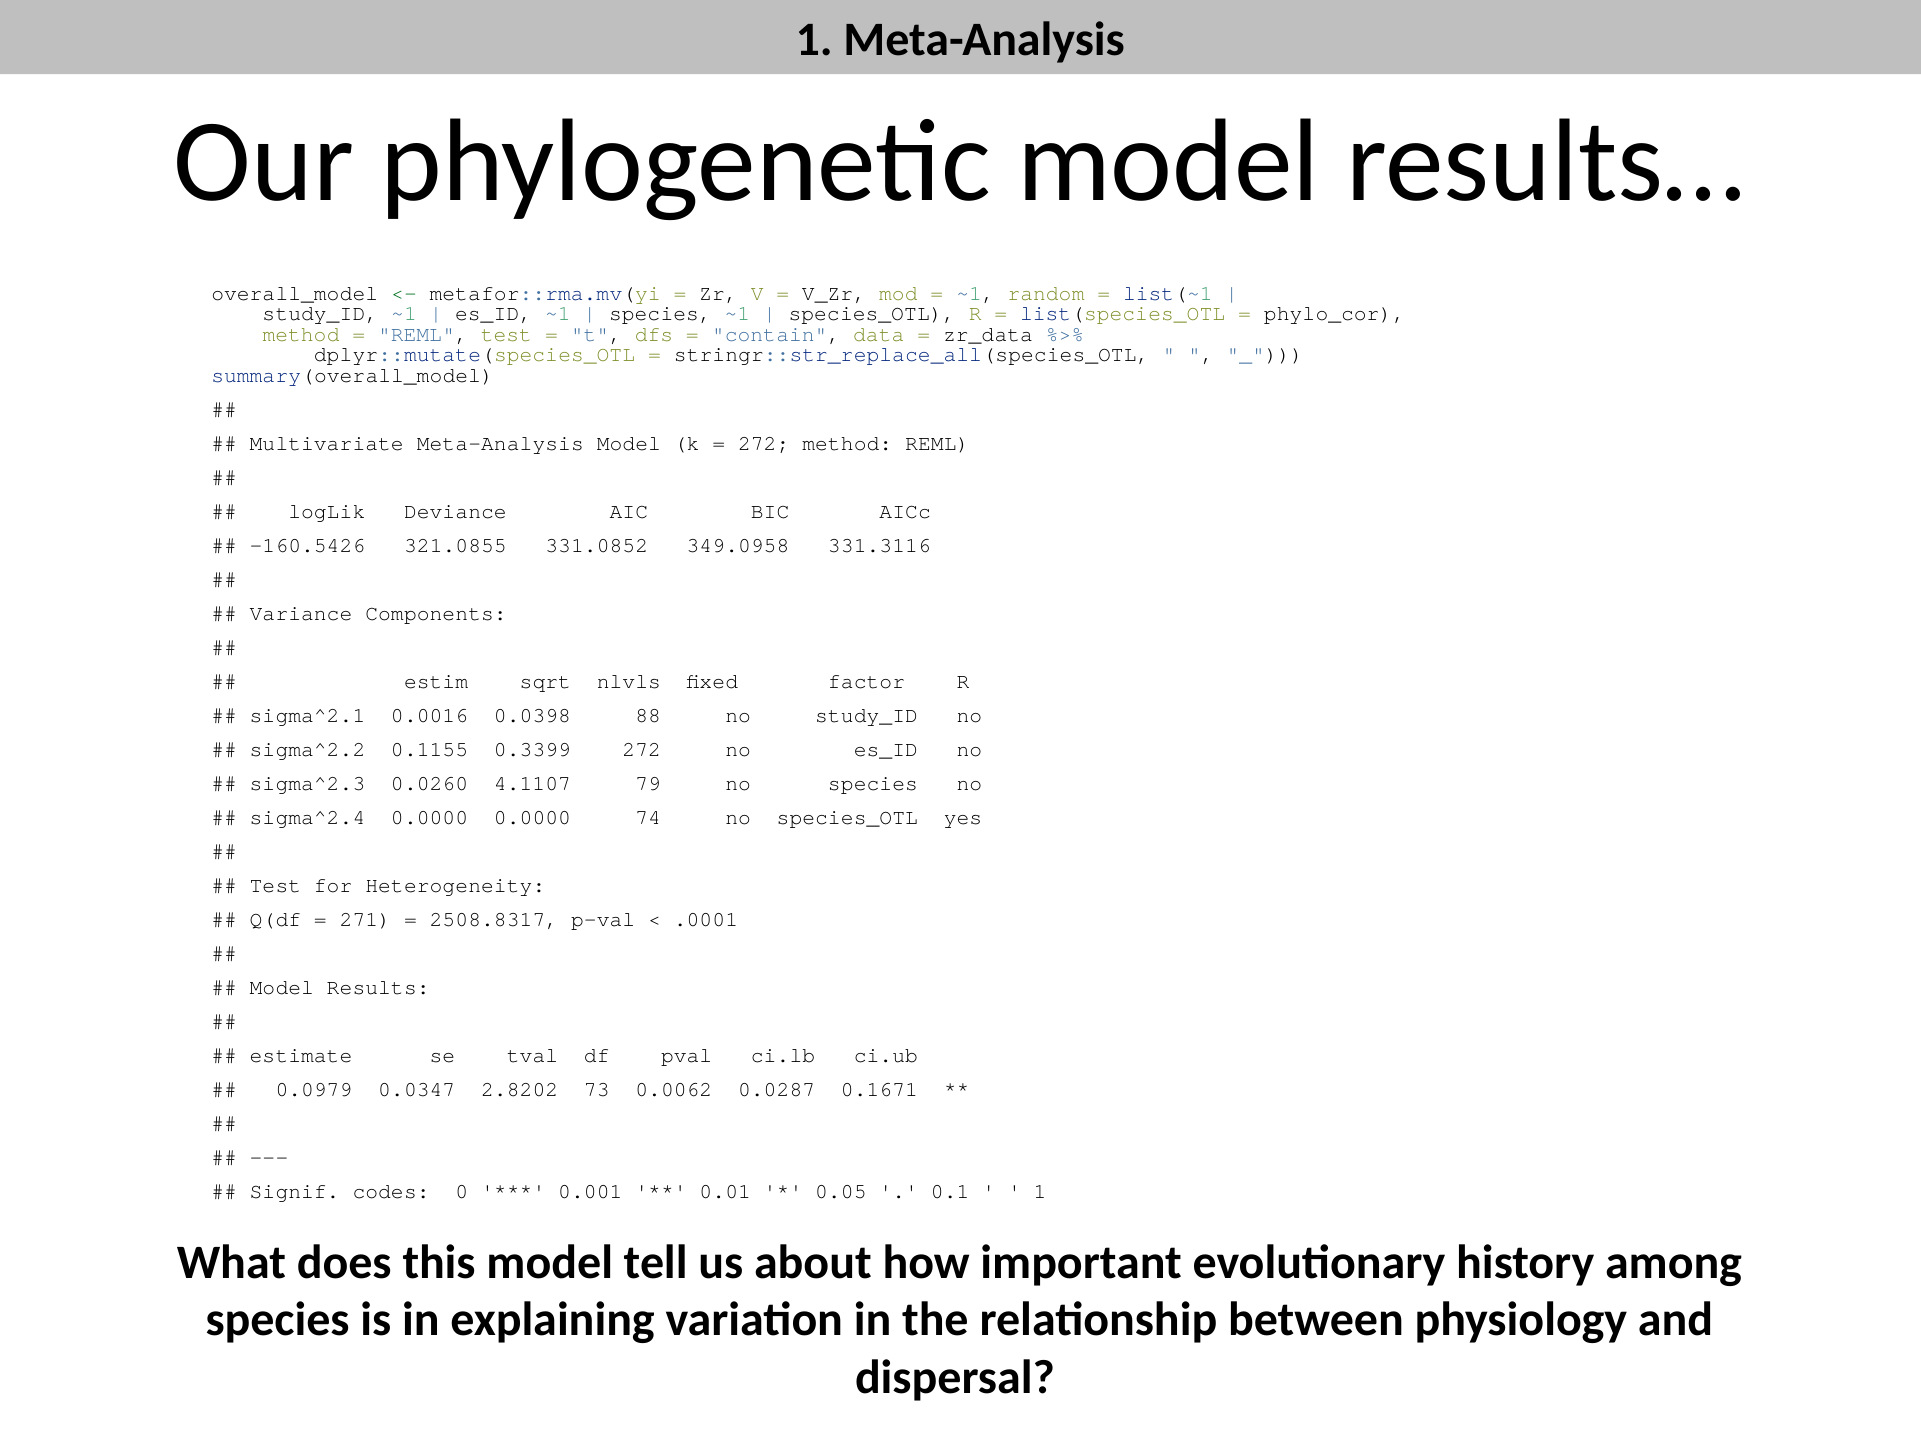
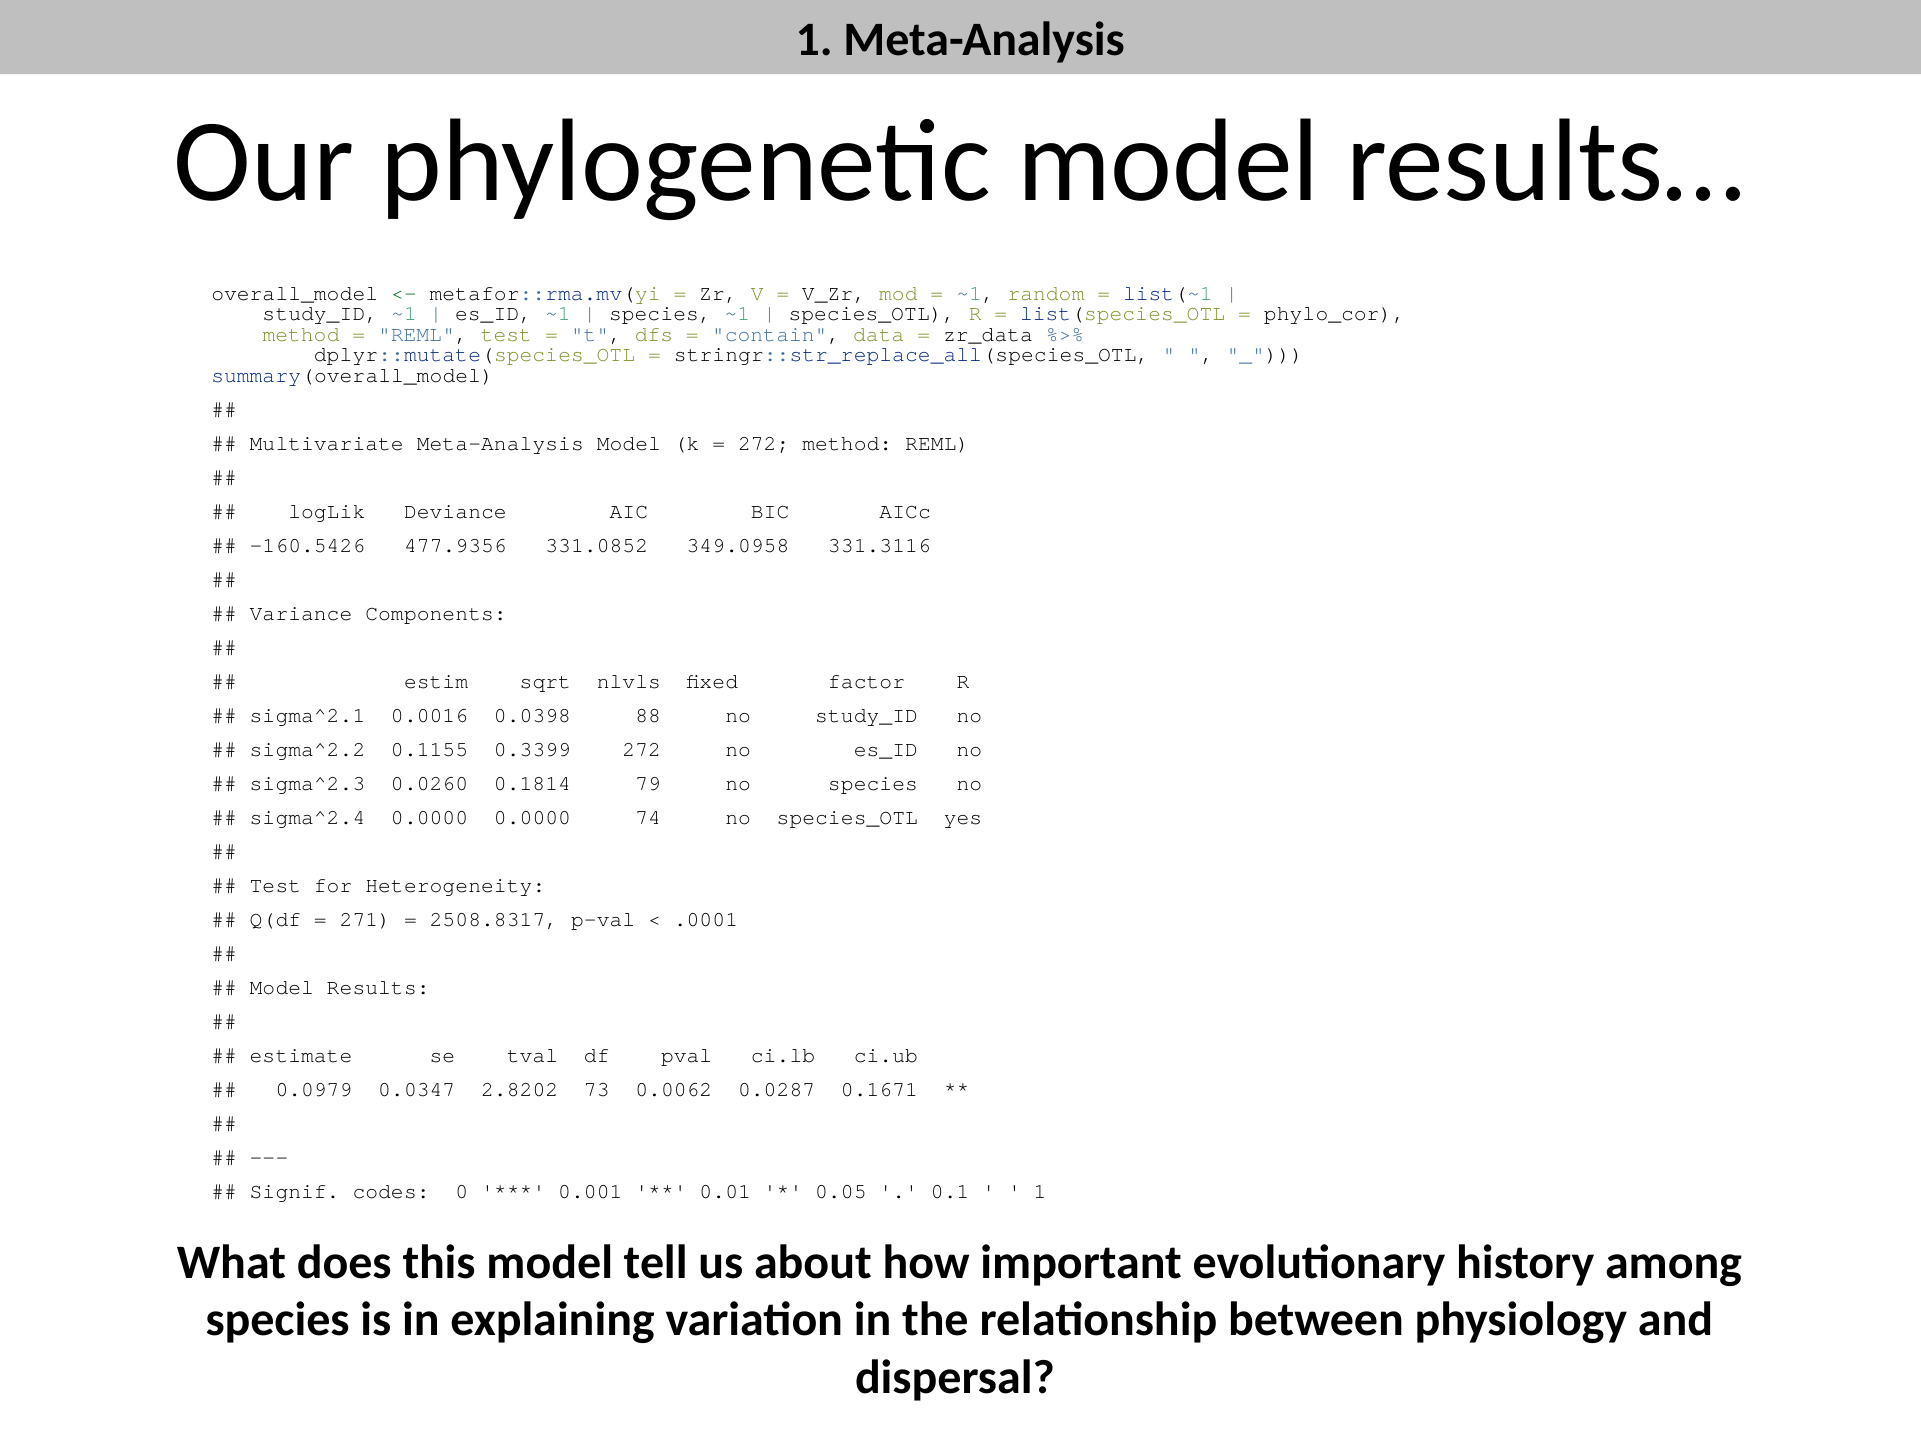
321.0855: 321.0855 -> 477.9356 (455, 545)
4.1107: 4.1107 -> 0.1814 (532, 784)
